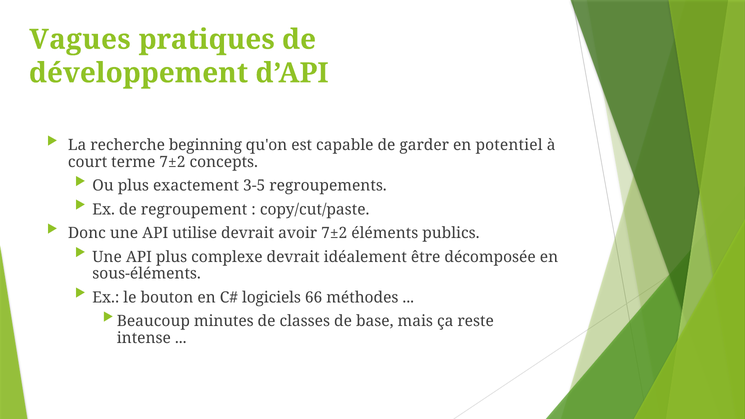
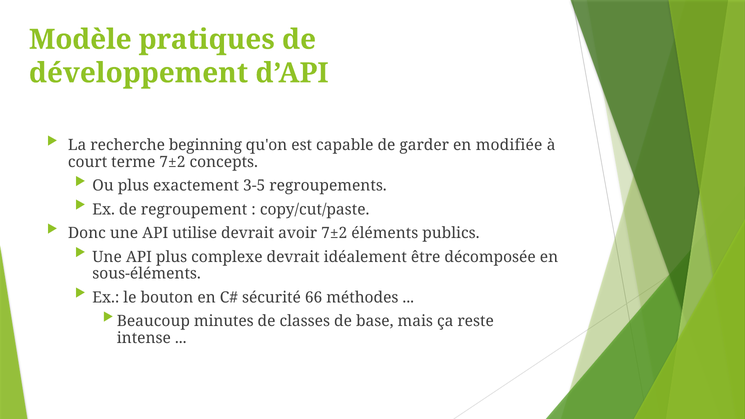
Vagues: Vagues -> Modèle (80, 40)
potentiel: potentiel -> modifiée (509, 145)
logiciels: logiciels -> sécurité (271, 297)
